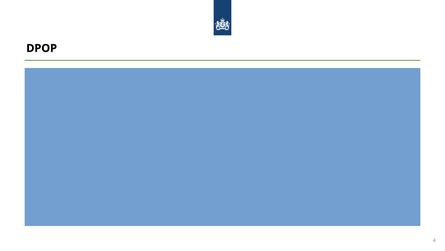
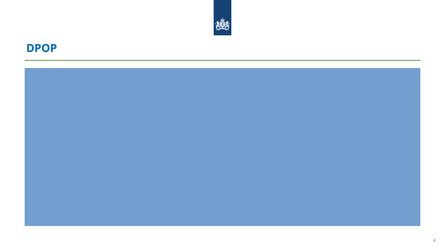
DPOP colour: black -> blue (42, 48)
